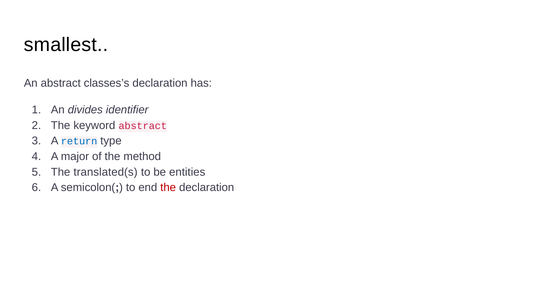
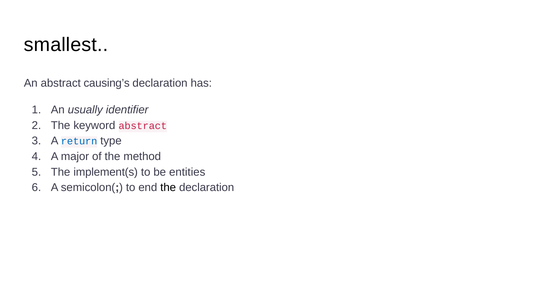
classes’s: classes’s -> causing’s (107, 83)
divides: divides -> usually (85, 110)
translated(s: translated(s -> implement(s (106, 172)
the colour: red -> black (168, 188)
